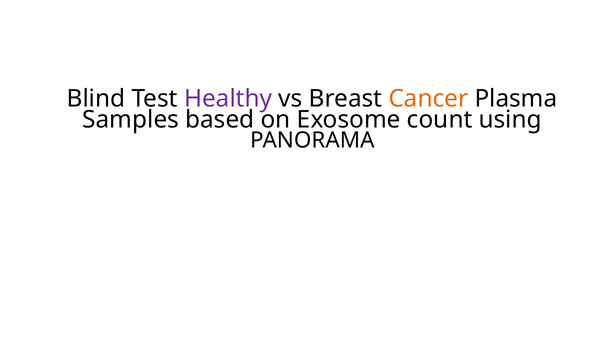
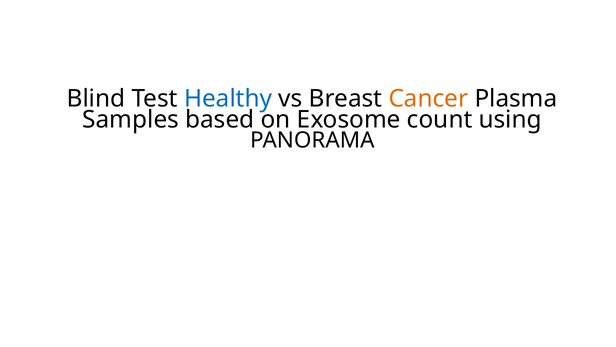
Healthy colour: purple -> blue (228, 99)
